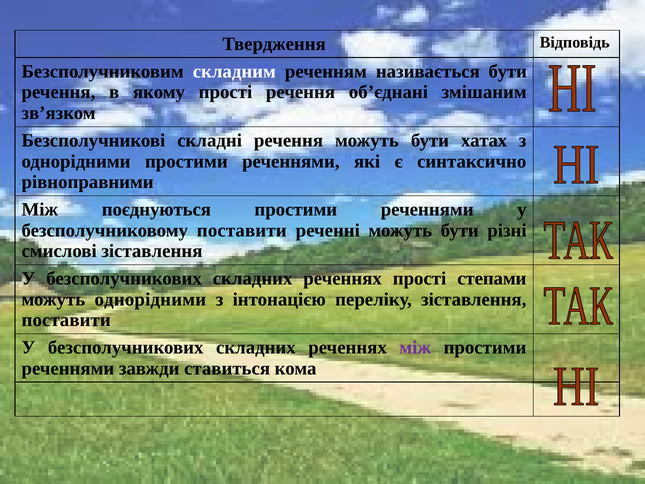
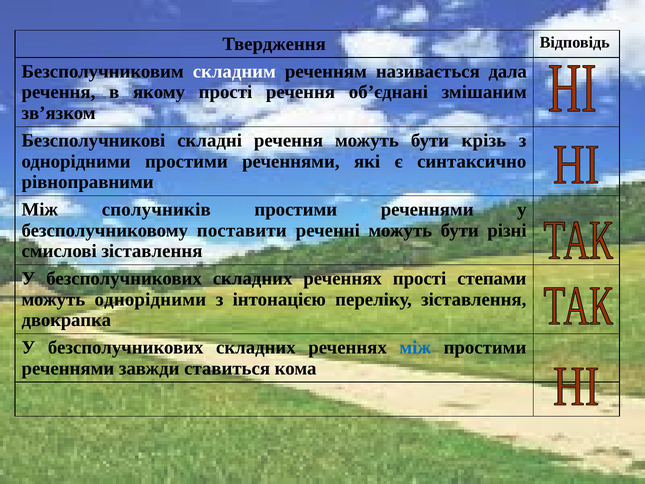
називається бути: бути -> дала (508, 71)
хатах: хатах -> крізь (484, 140)
поєднуються: поєднуються -> сполучників (156, 209)
поставити: поставити -> двокрапка (66, 320)
між colour: purple -> blue (415, 347)
